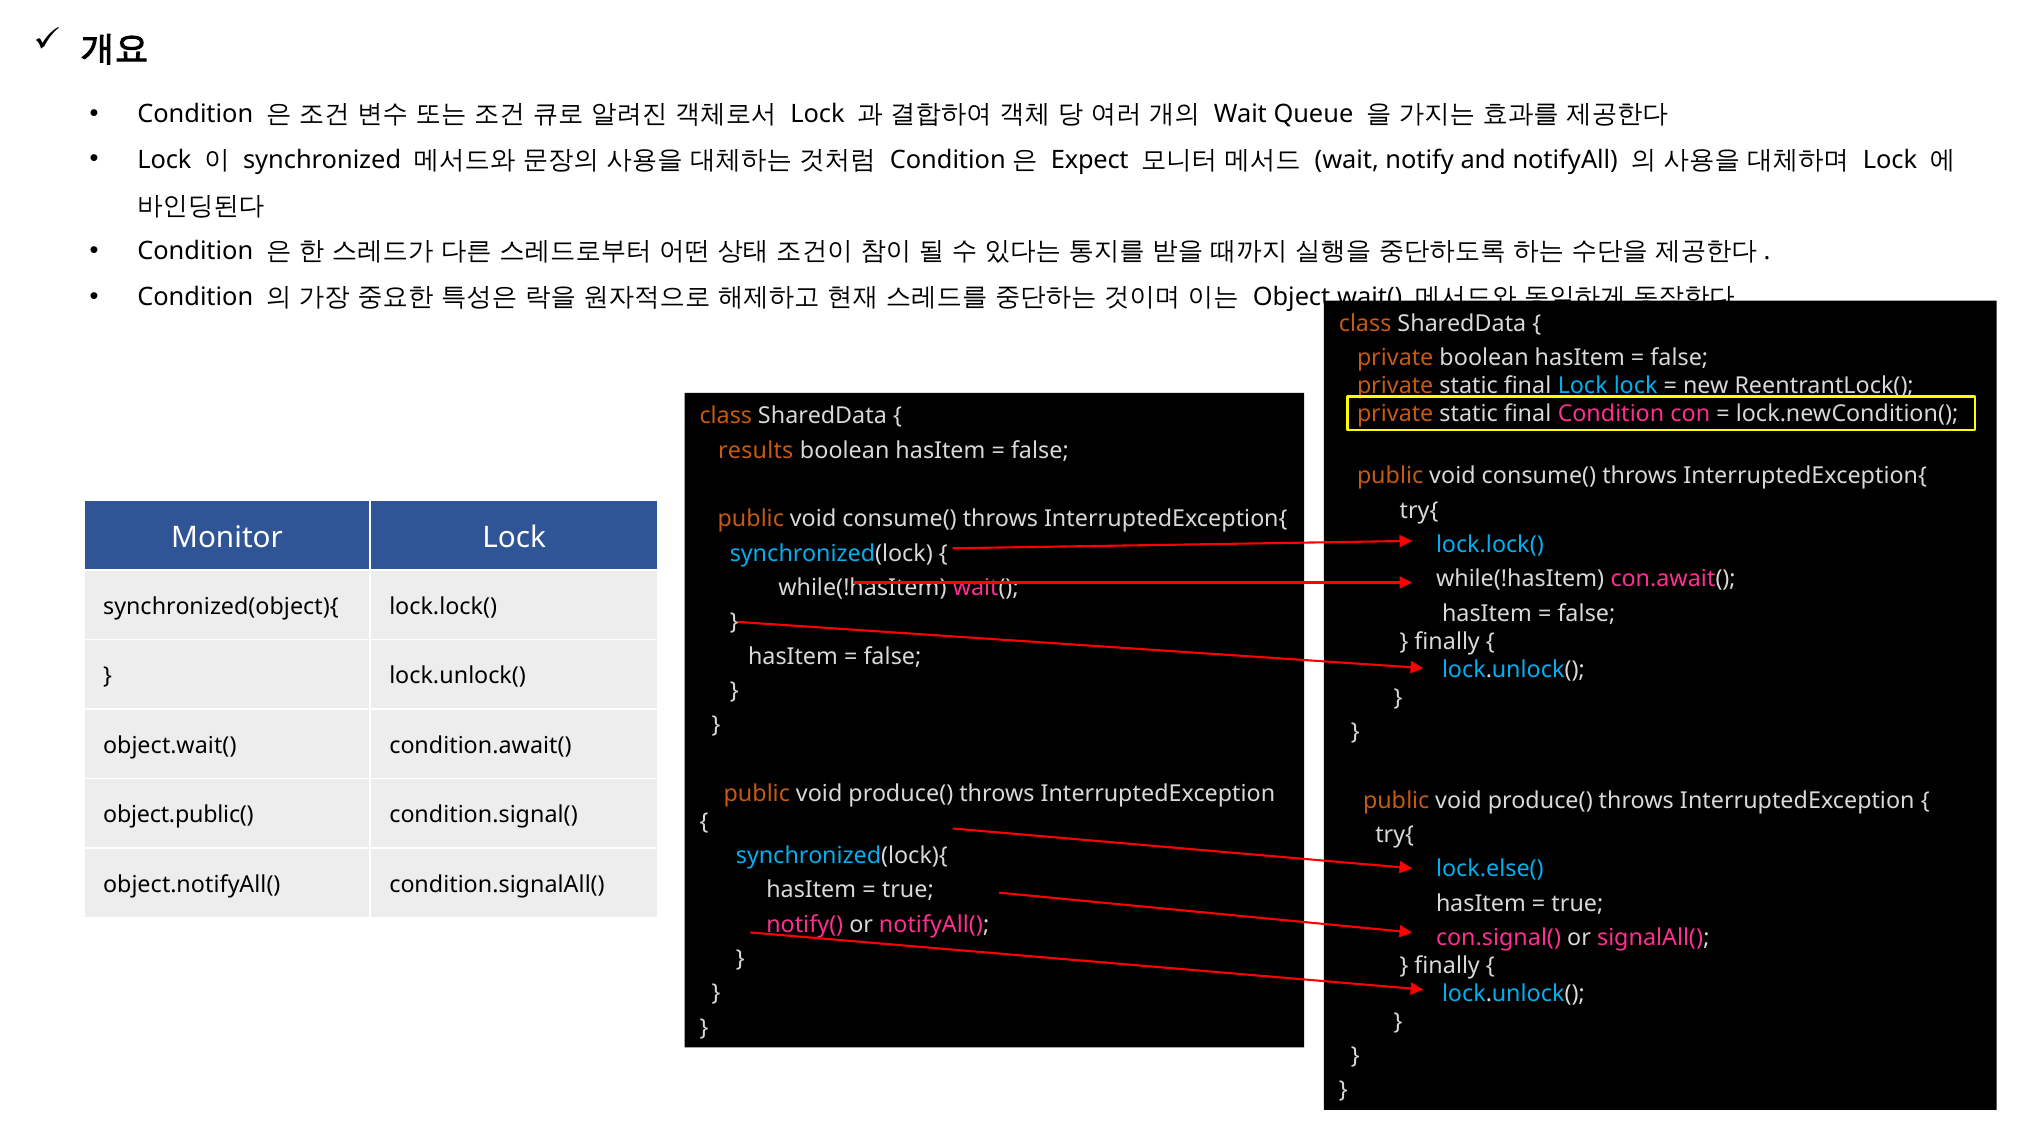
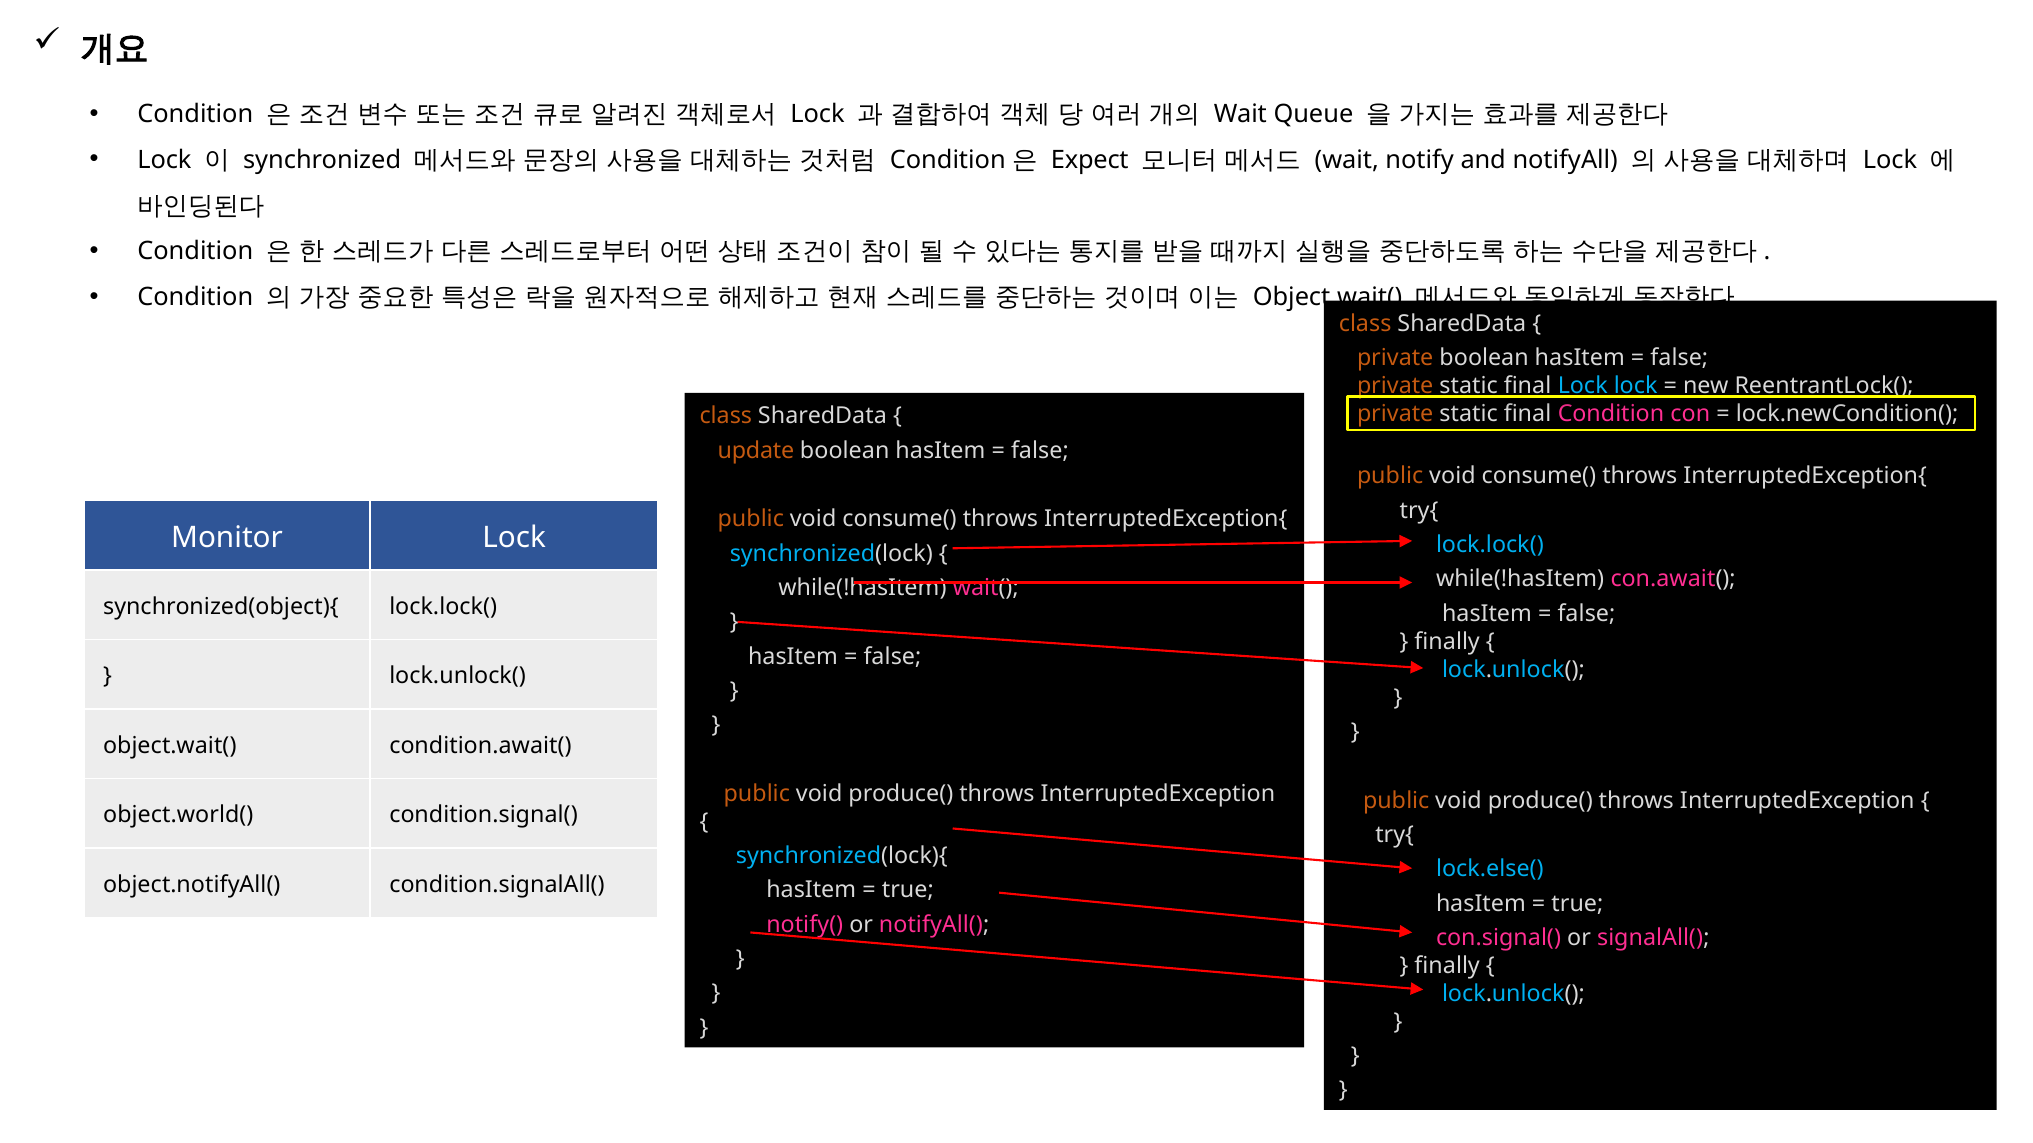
results: results -> update (756, 451)
object.public(: object.public( -> object.world( (178, 815)
